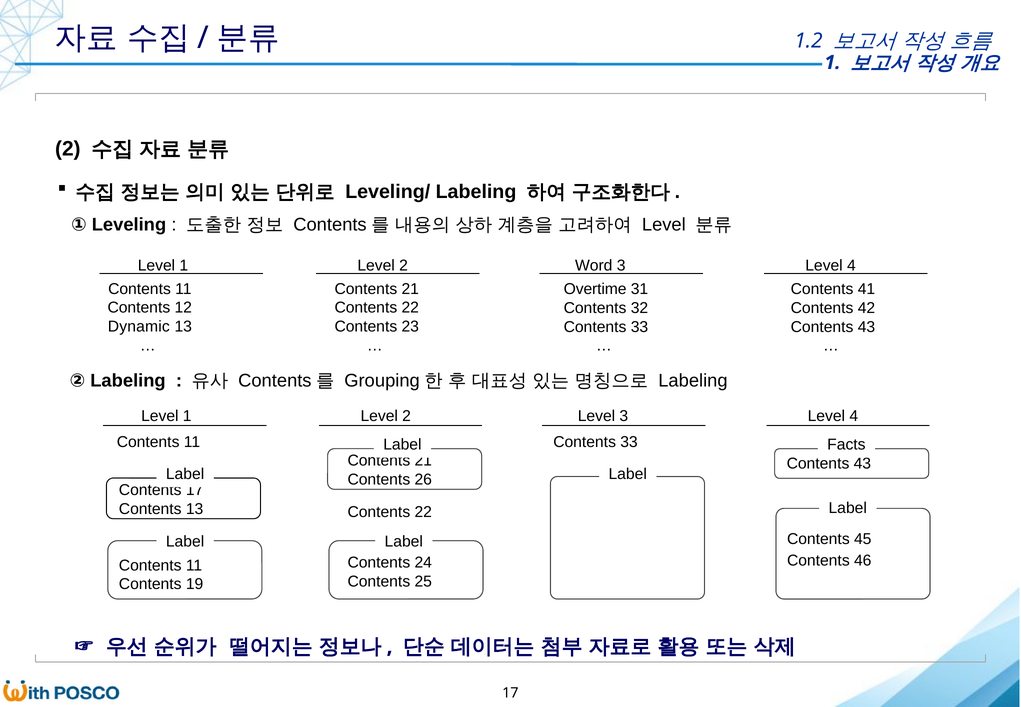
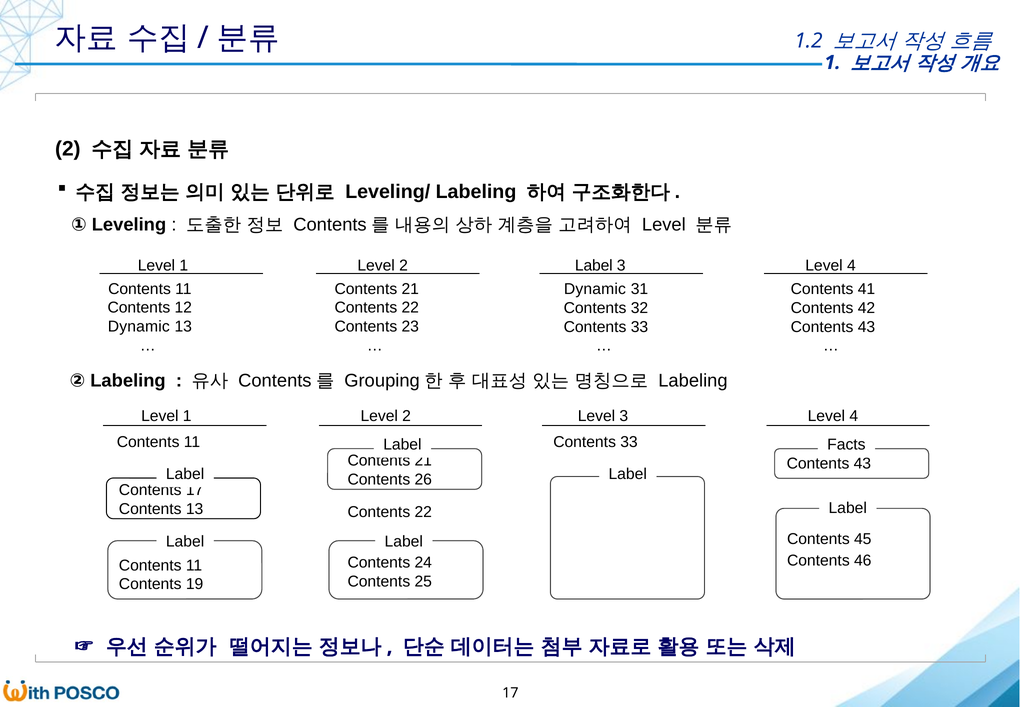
2 Word: Word -> Label (594, 266)
Overtime: Overtime -> Dynamic (595, 289)
